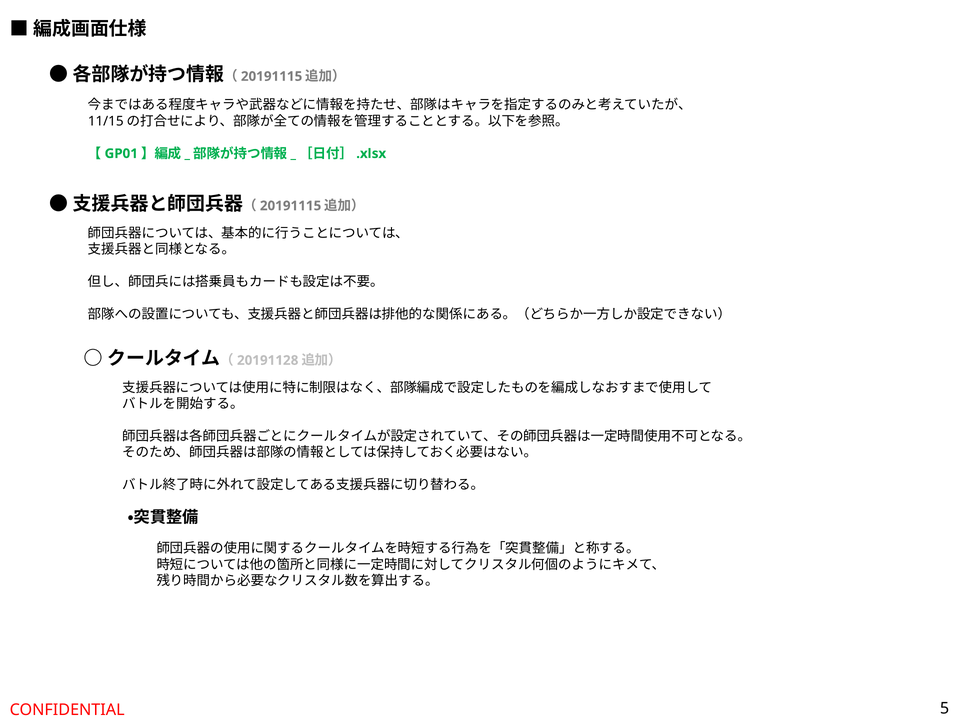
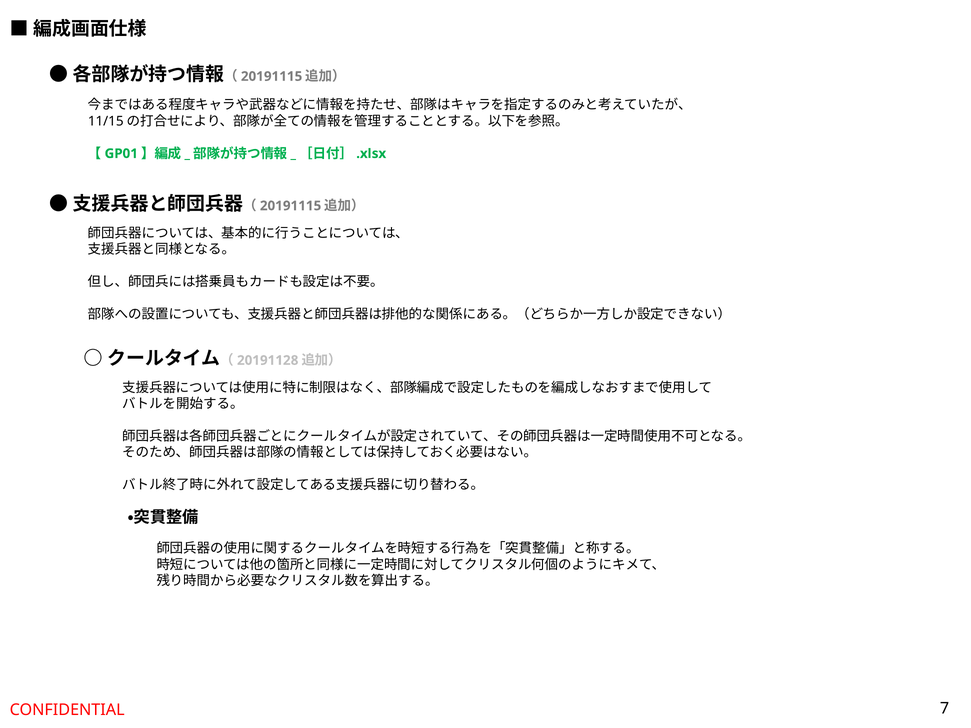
5: 5 -> 7 (945, 709)
